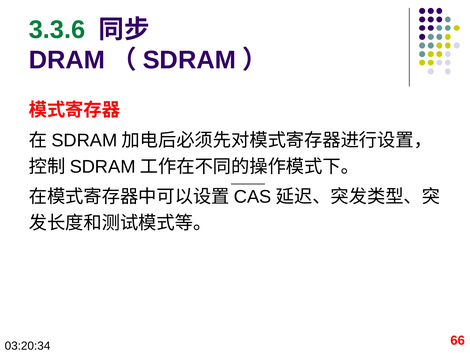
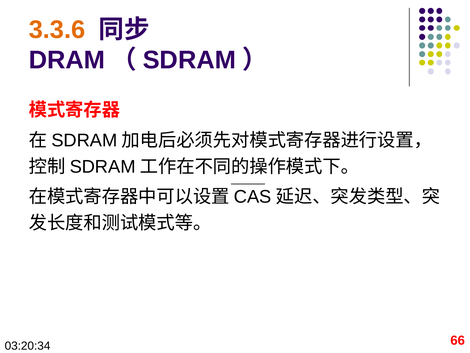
3.3.6 colour: green -> orange (57, 30)
